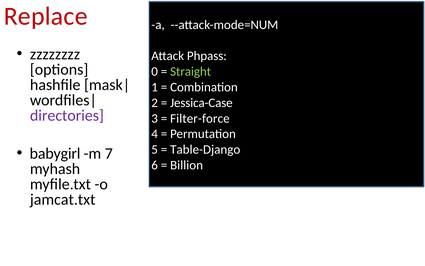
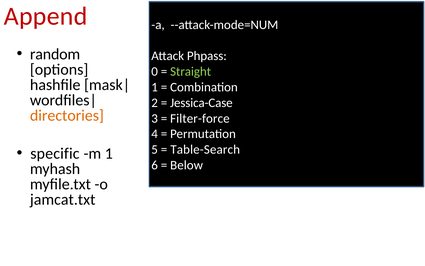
Replace: Replace -> Append (46, 16)
zzzzzzzz: zzzzzzzz -> random (55, 54)
directories colour: purple -> orange (67, 115)
Table-Django: Table-Django -> Table-Search (205, 149)
babygirl: babygirl -> specific (55, 153)
m 7: 7 -> 1 (109, 153)
Billion: Billion -> Below (187, 165)
